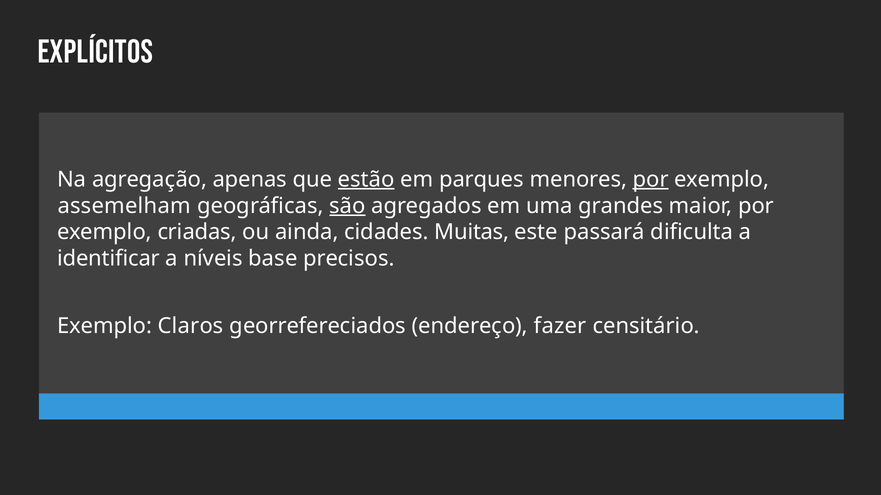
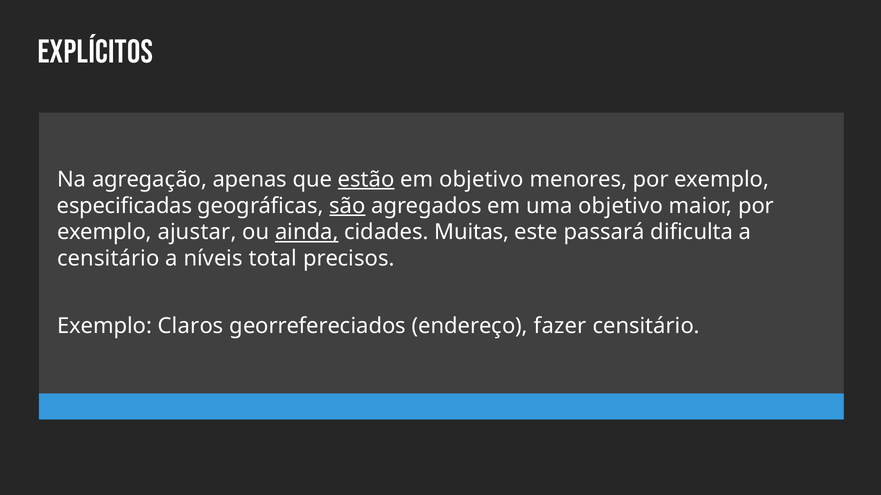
em parques: parques -> objetivo (481, 180)
por underline: present -> none (651, 180)
assemelham: assemelham -> especificadas (124, 206)
uma grandes: grandes -> objetivo (621, 206)
criadas: criadas -> ajustar (197, 232)
ainda underline: none -> present (307, 232)
identificar: identificar -> censitário (108, 259)
base: base -> total (273, 259)
